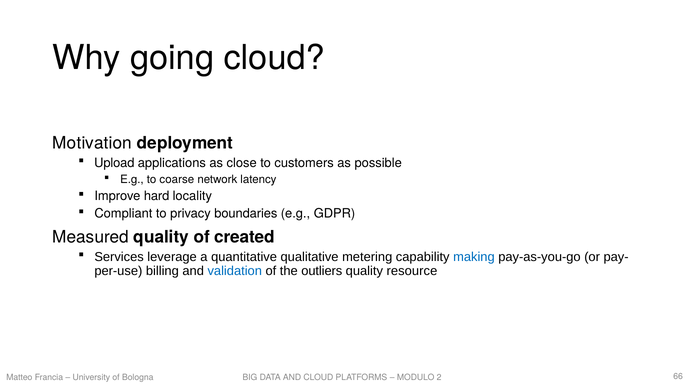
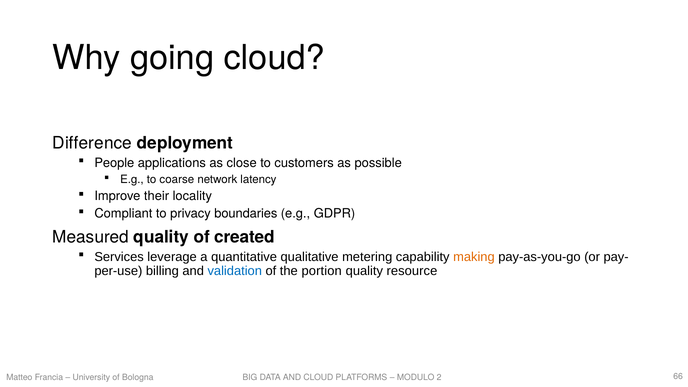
Motivation: Motivation -> Difference (92, 143)
Upload: Upload -> People (114, 163)
hard: hard -> their (157, 196)
making colour: blue -> orange (474, 257)
outliers: outliers -> portion (322, 271)
